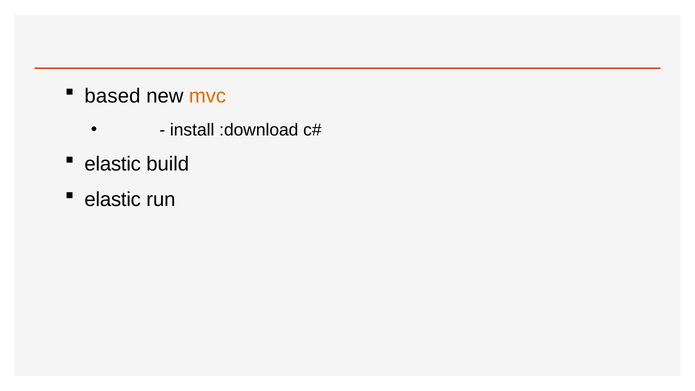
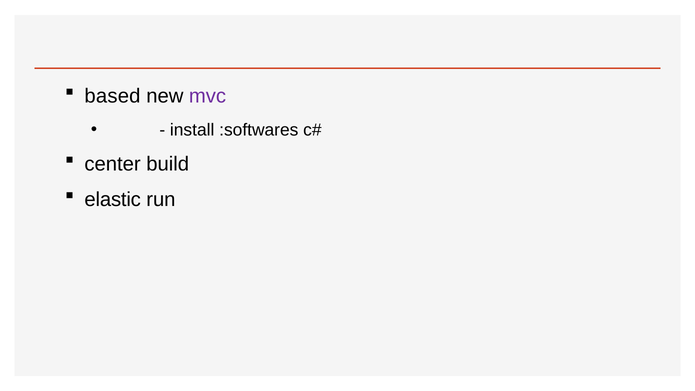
mvc colour: orange -> purple (208, 96)
:download: :download -> :softwares (259, 130)
elastic: elastic -> center (113, 164)
